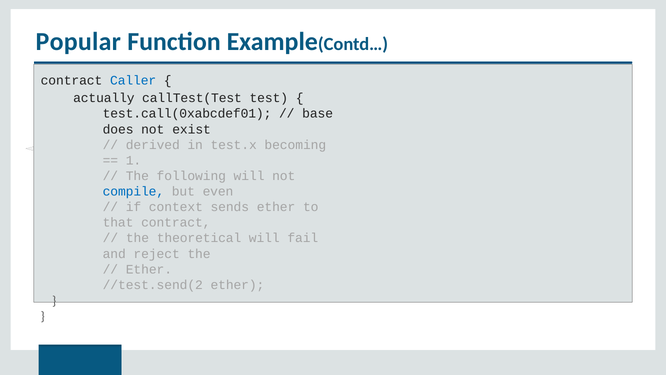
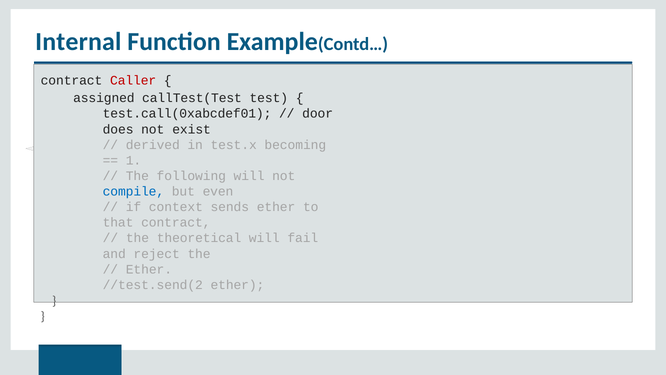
Popular: Popular -> Internal (78, 42)
Caller colour: blue -> red (133, 80)
actually: actually -> assigned (104, 98)
base: base -> door (318, 114)
